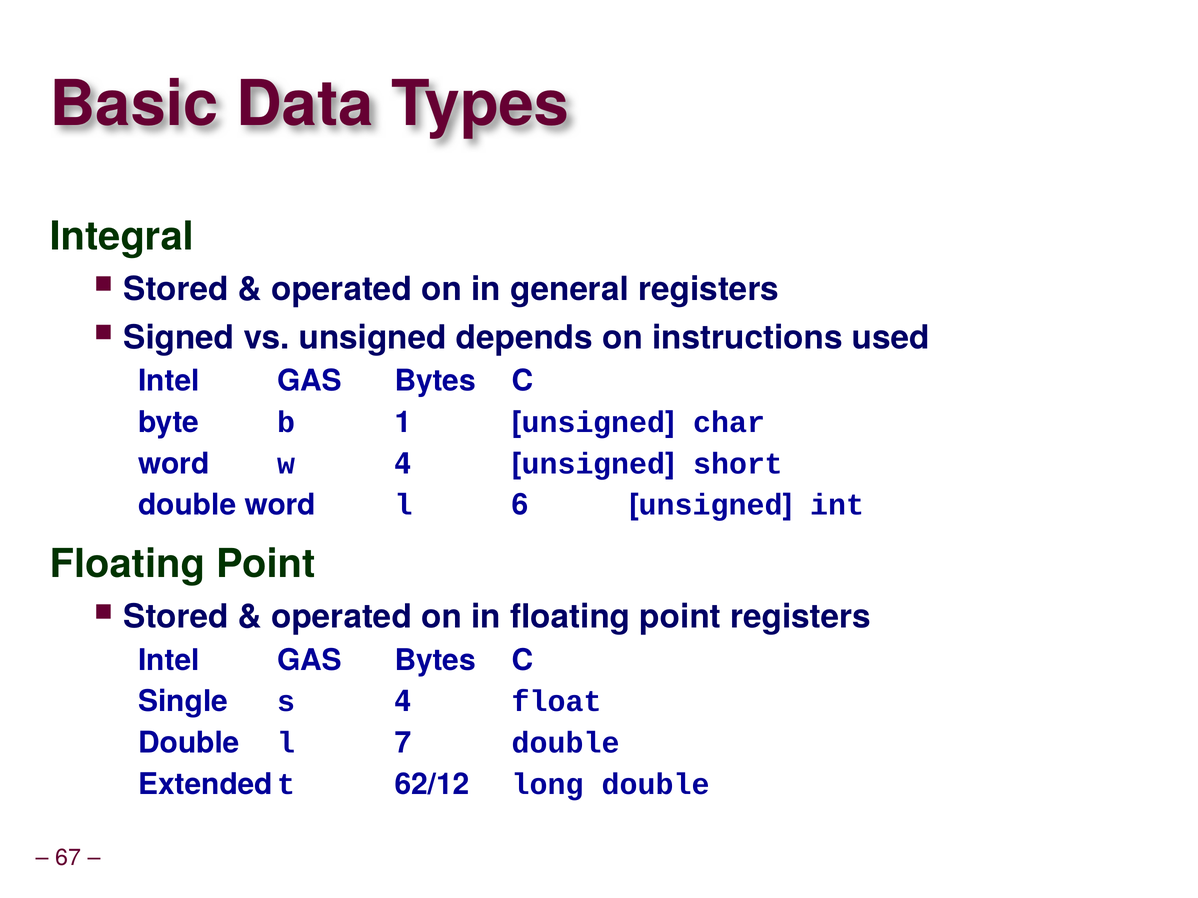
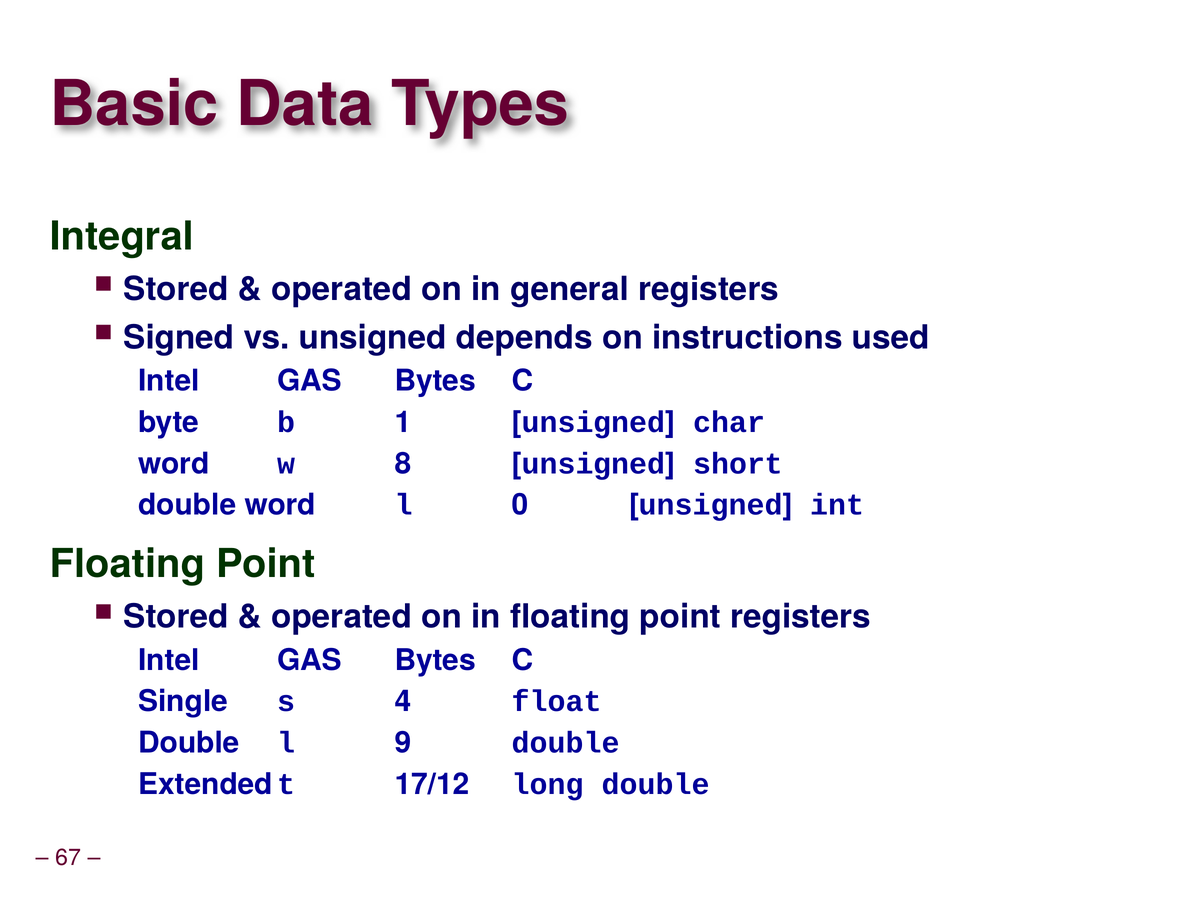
w 4: 4 -> 8 (403, 464)
6: 6 -> 0 (520, 505)
7: 7 -> 9 (403, 743)
62/12: 62/12 -> 17/12 (432, 785)
